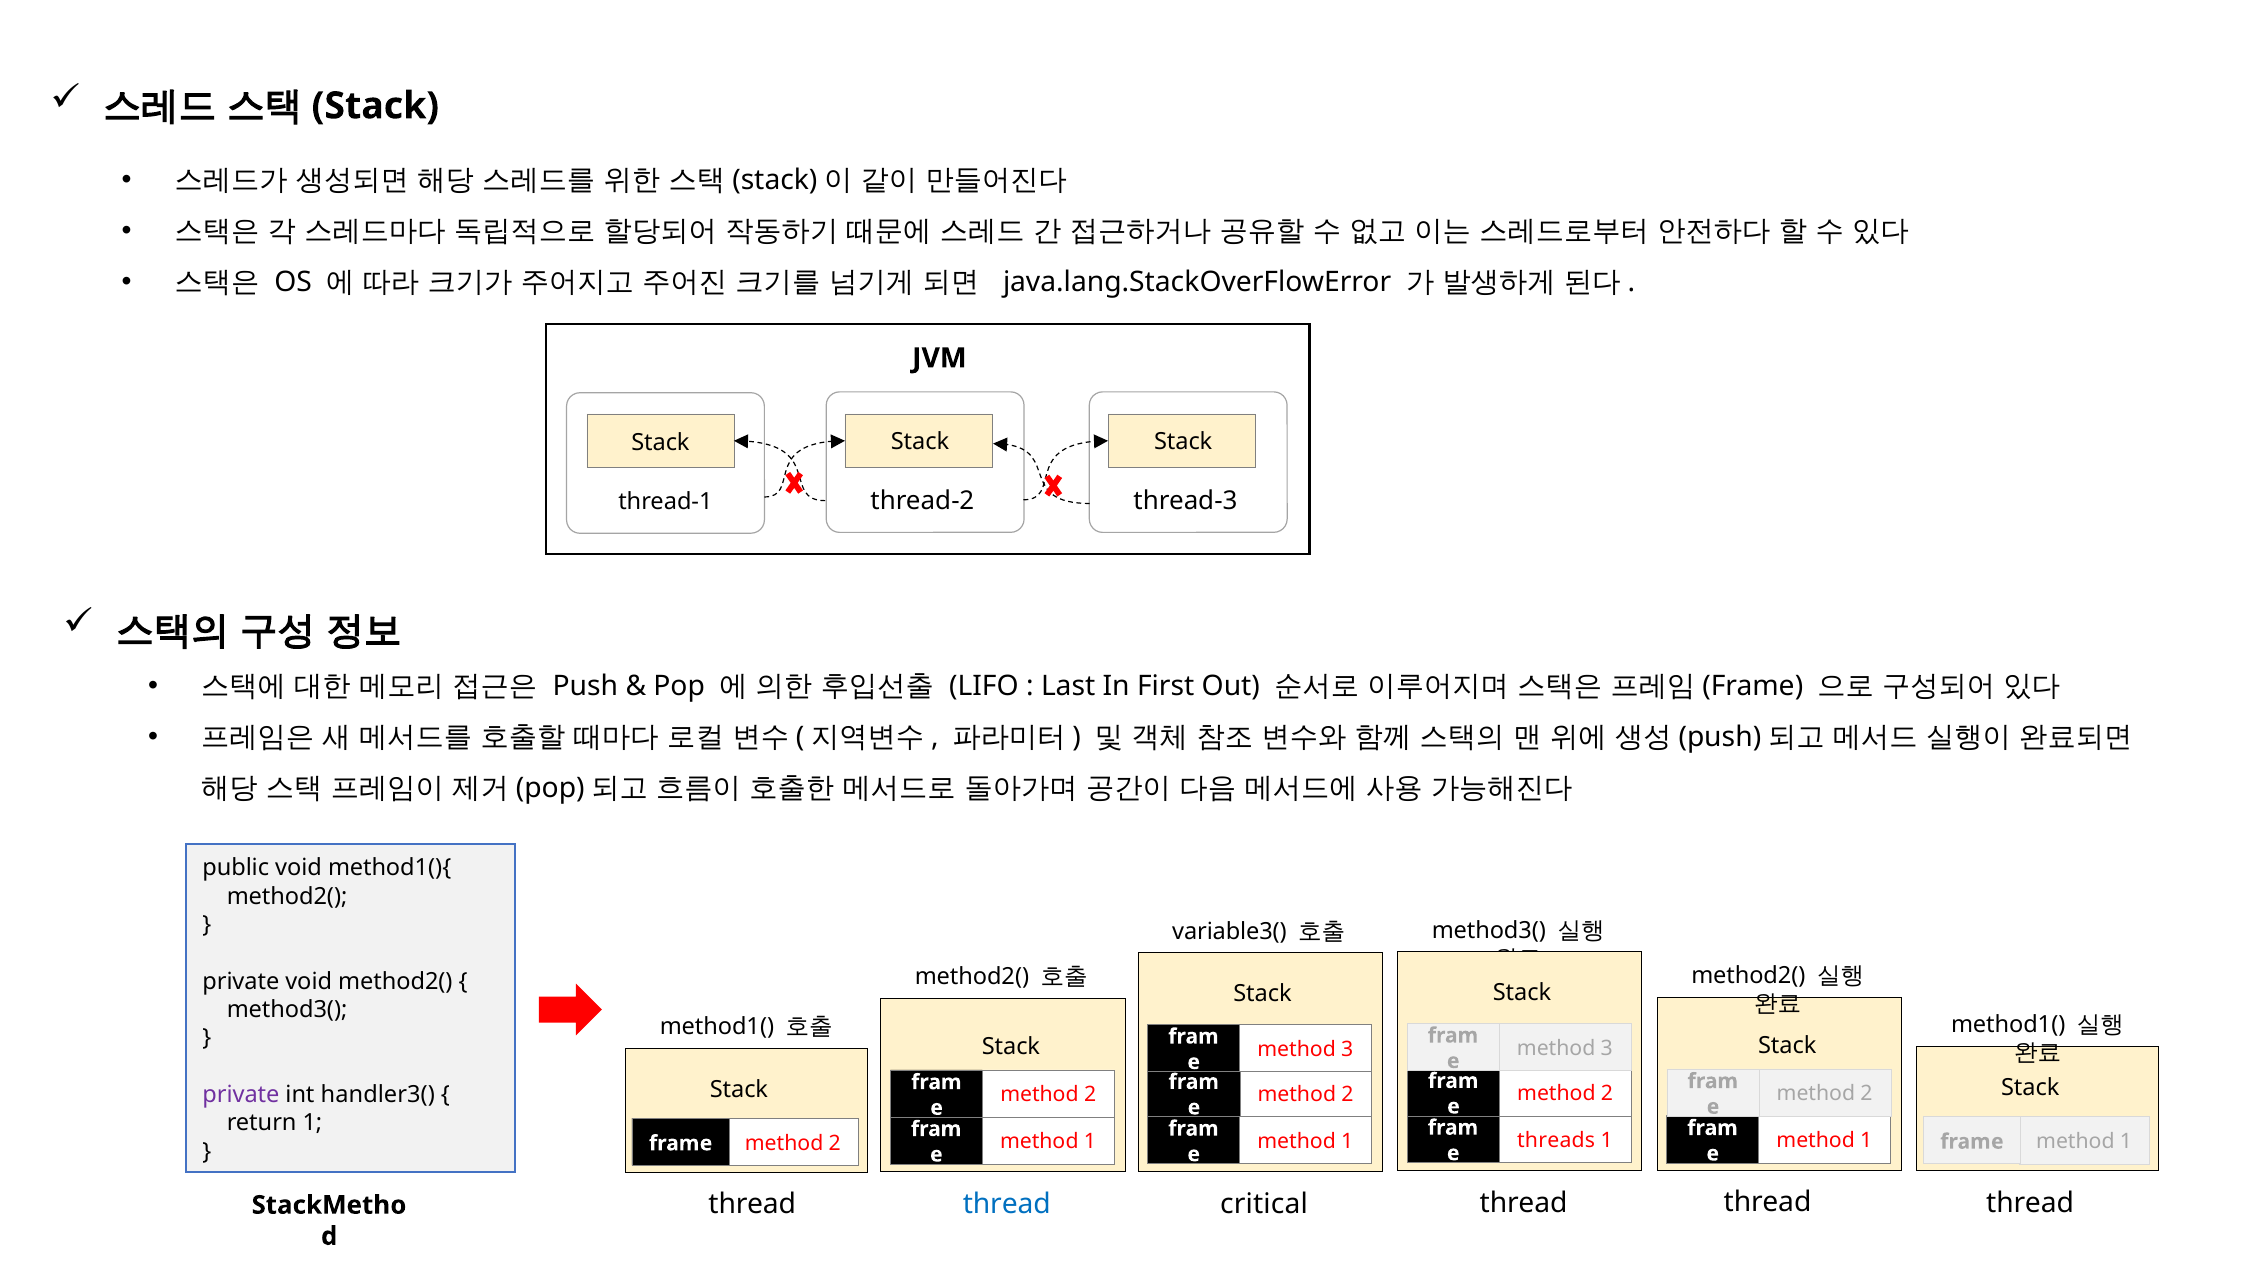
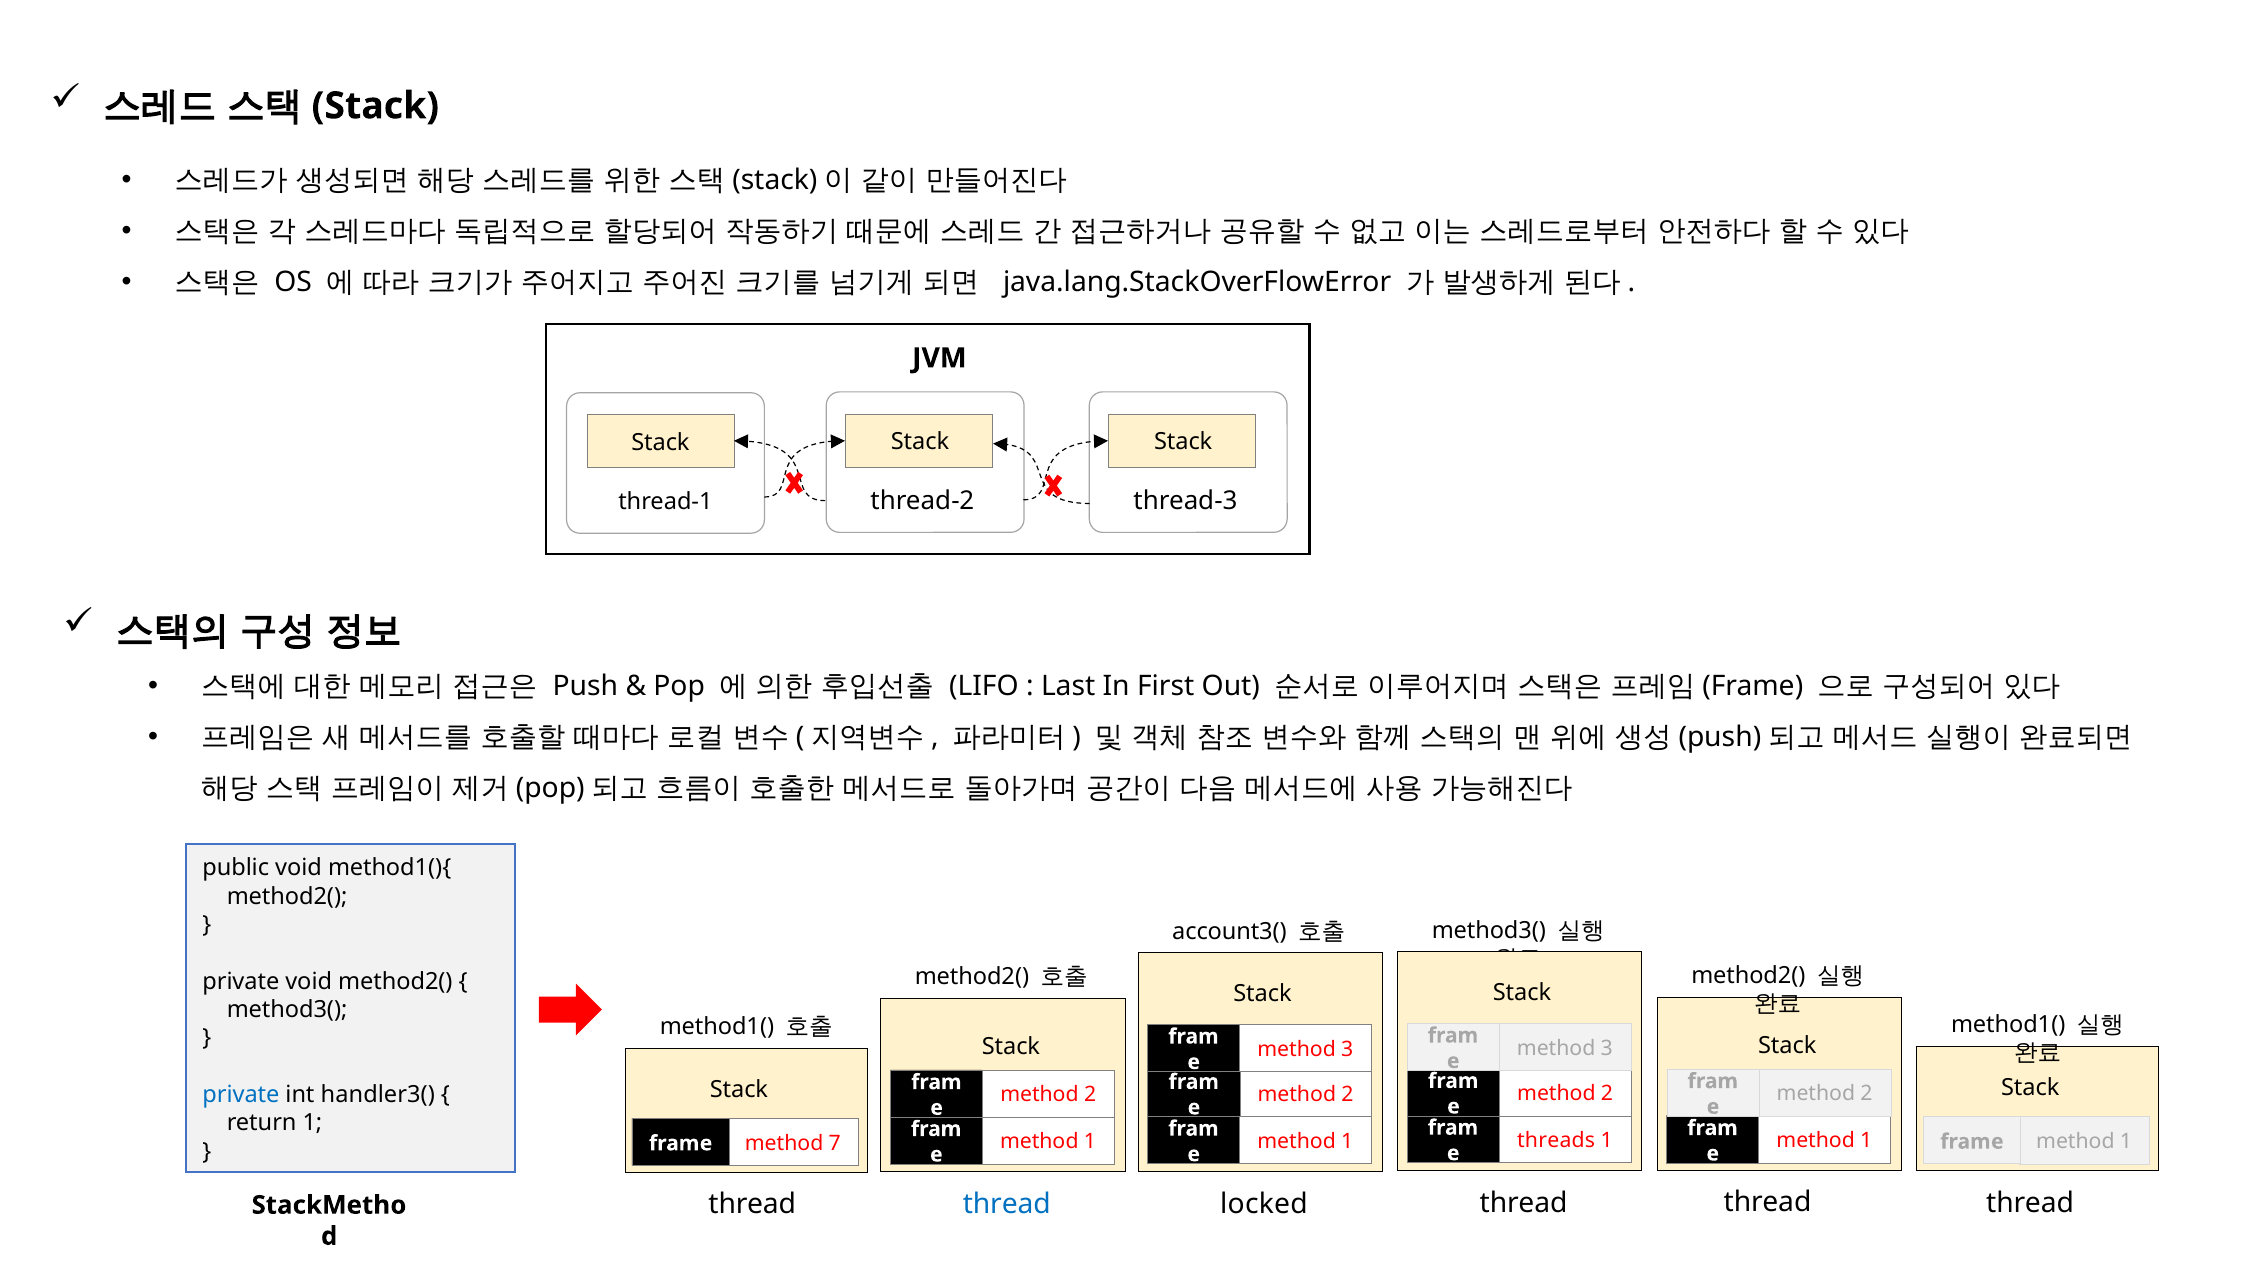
variable3(: variable3( -> account3( (1229, 932)
private colour: purple -> blue (241, 1095)
2: 2 -> 7 (835, 1144)
critical: critical -> locked (1264, 1204)
